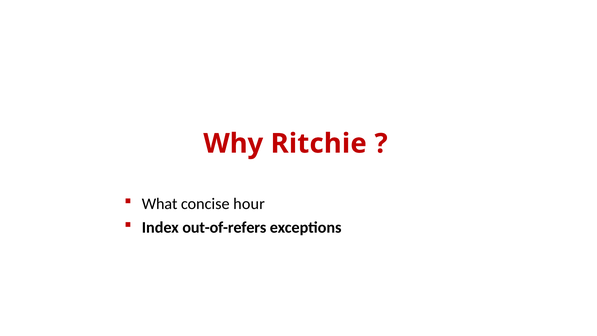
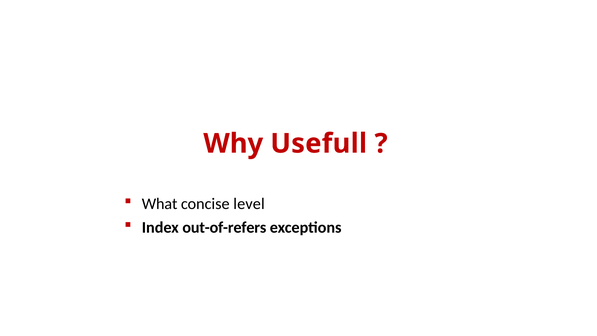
Ritchie: Ritchie -> Usefull (319, 143)
hour: hour -> level (249, 204)
